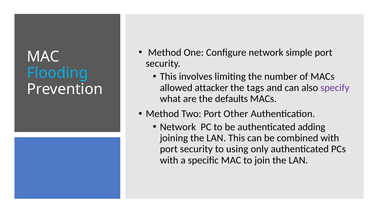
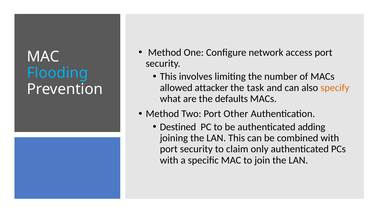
simple: simple -> access (299, 52)
tags: tags -> task (255, 88)
specify colour: purple -> orange (335, 88)
Network: Network -> Destined (178, 127)
using: using -> claim (237, 149)
